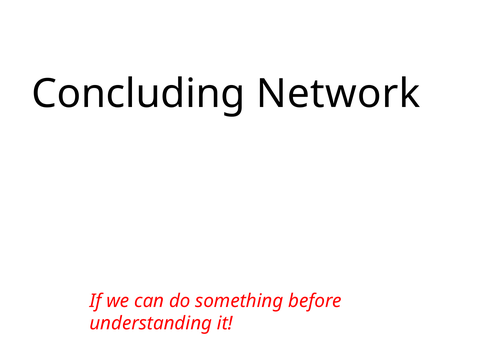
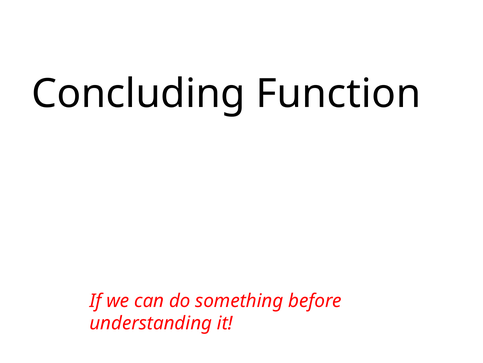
Network: Network -> Function (338, 94)
